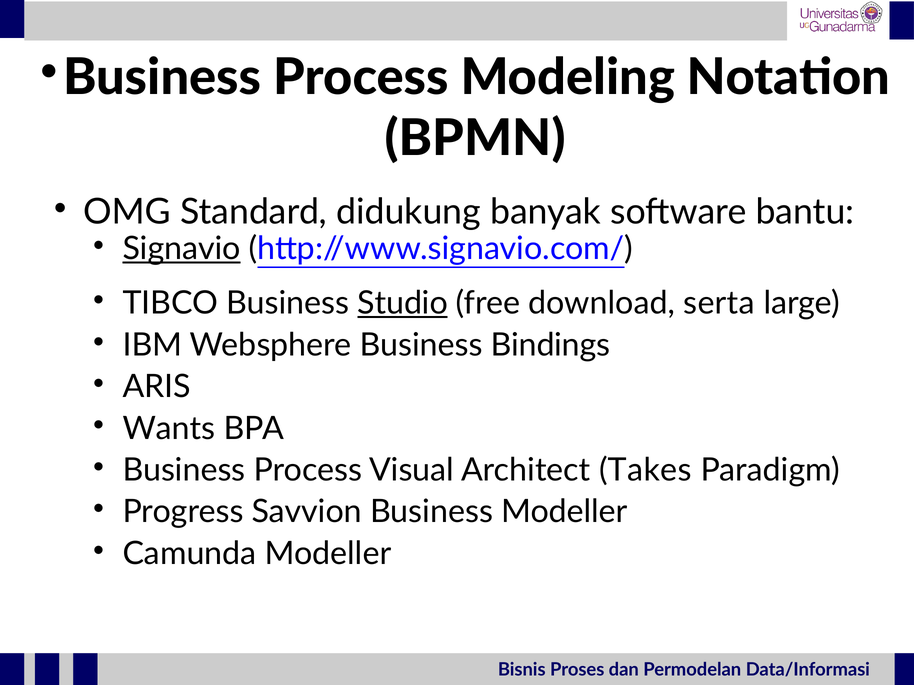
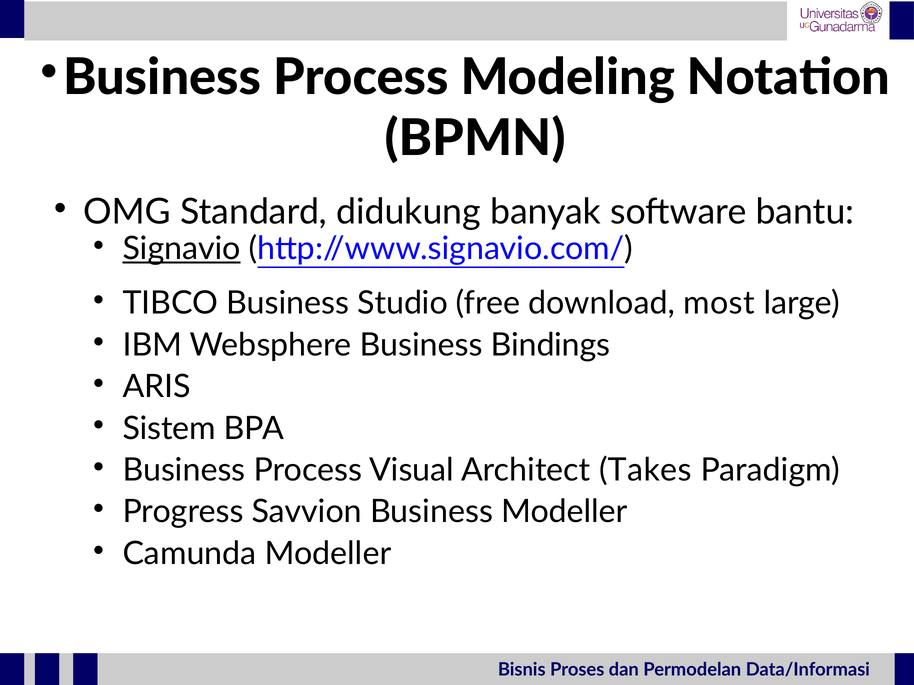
Studio underline: present -> none (403, 303)
serta: serta -> most (719, 303)
Wants: Wants -> Sistem (169, 429)
